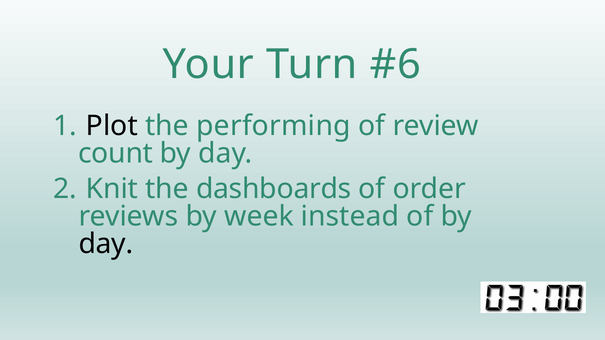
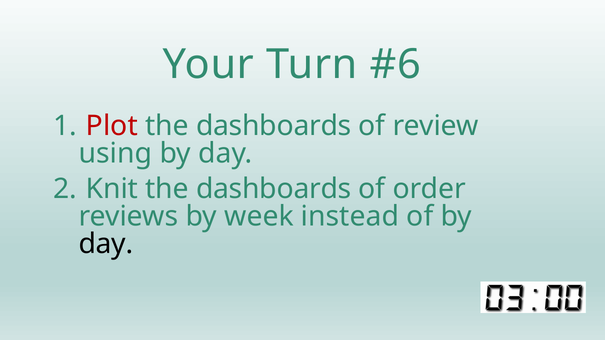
Plot colour: black -> red (112, 126)
performing: performing -> dashboards (274, 126)
count: count -> using (115, 154)
